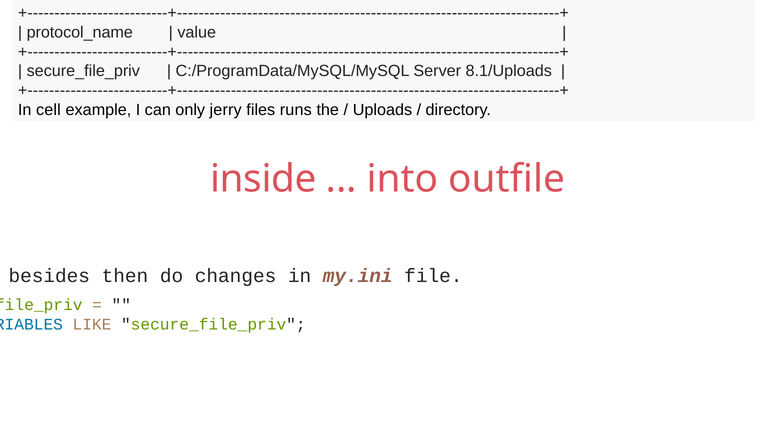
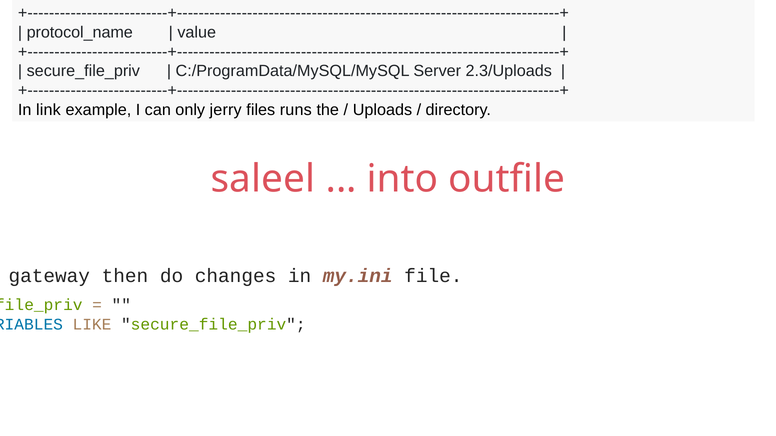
8.1/Uploads: 8.1/Uploads -> 2.3/Uploads (509, 71)
cell: cell -> link (48, 110)
inside: inside -> saleel (263, 179)
besides: besides -> gateway (49, 276)
